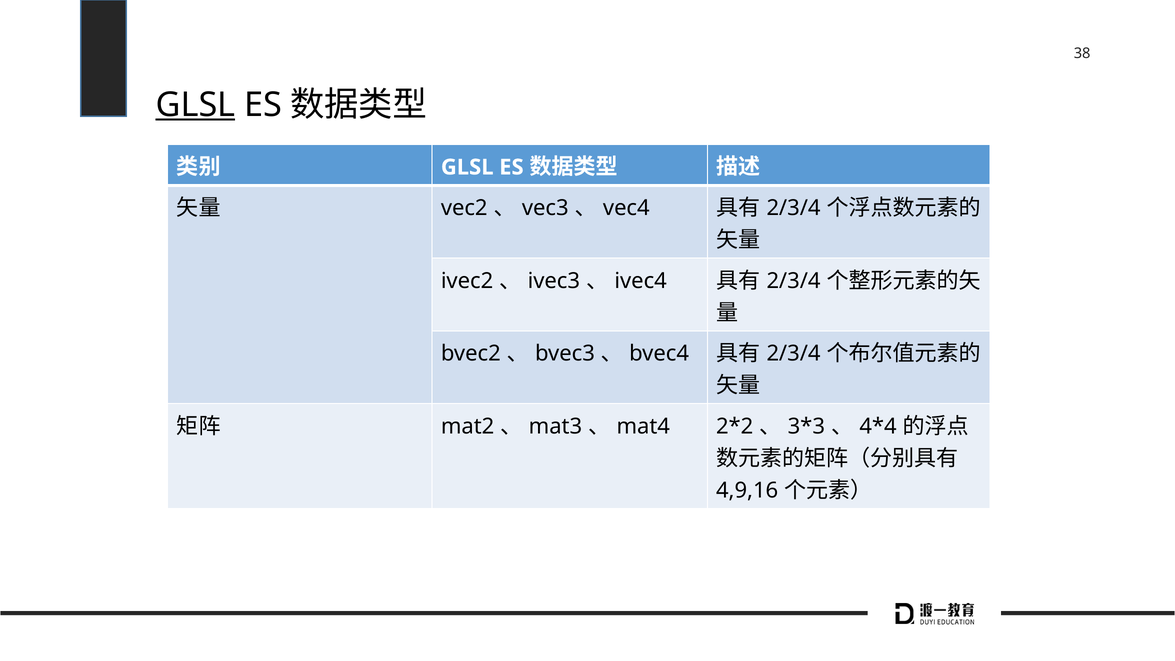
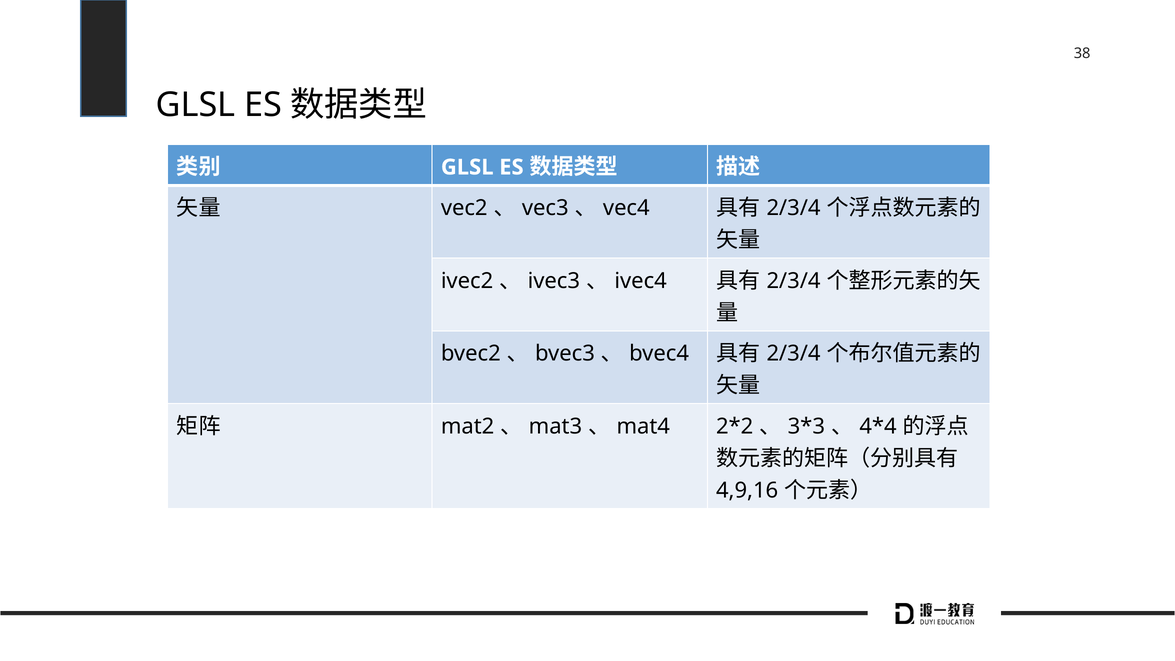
GLSL underline: present -> none (195, 105)
